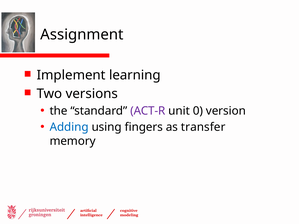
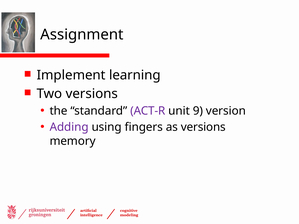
0: 0 -> 9 (198, 111)
Adding colour: blue -> purple (69, 127)
as transfer: transfer -> versions (203, 127)
